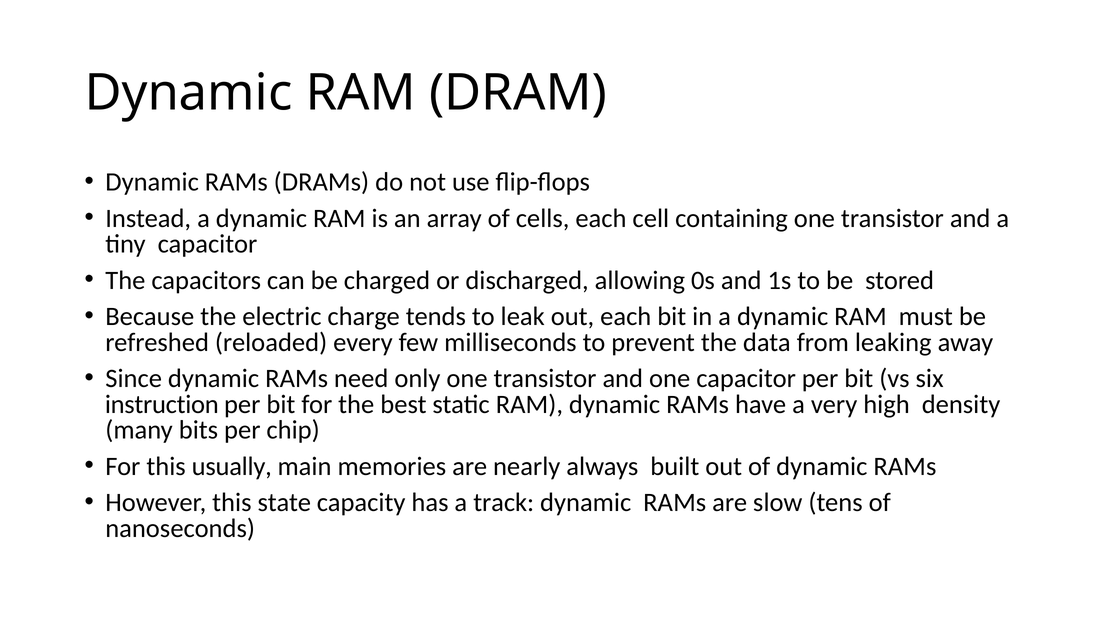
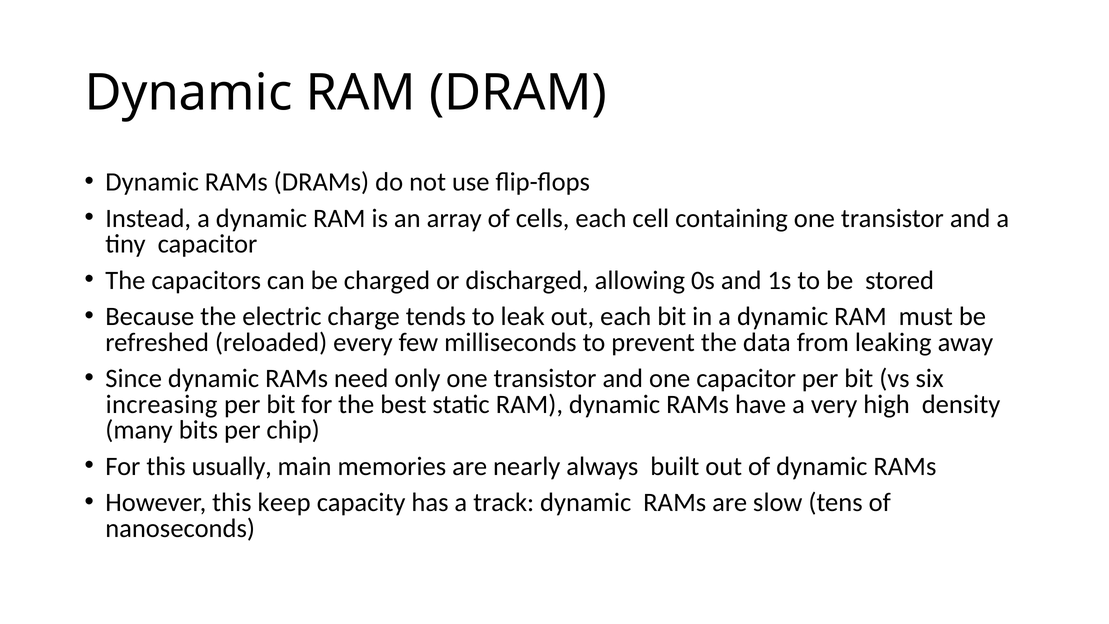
instruction: instruction -> increasing (162, 404)
state: state -> keep (284, 502)
